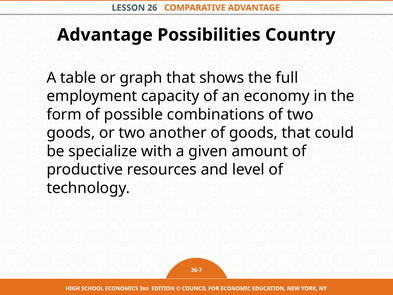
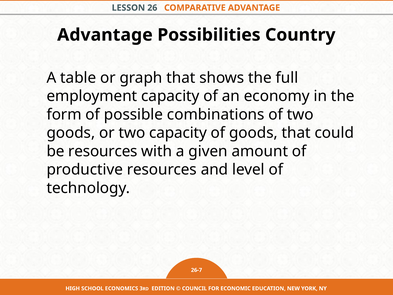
two another: another -> capacity (178, 133)
be specialize: specialize -> resources (103, 151)
